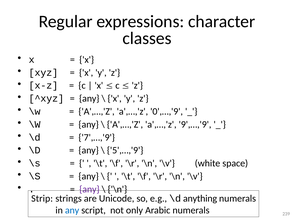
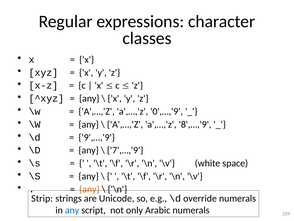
9',…,'9: 9',…,'9 -> 8',…,'9 (195, 124)
7',…,'9: 7',…,'9 -> 9',…,'9 (97, 137)
5',…,'9: 5',…,'9 -> 7',…,'9 (125, 150)
any colour: purple -> orange (89, 189)
anything: anything -> override (200, 198)
